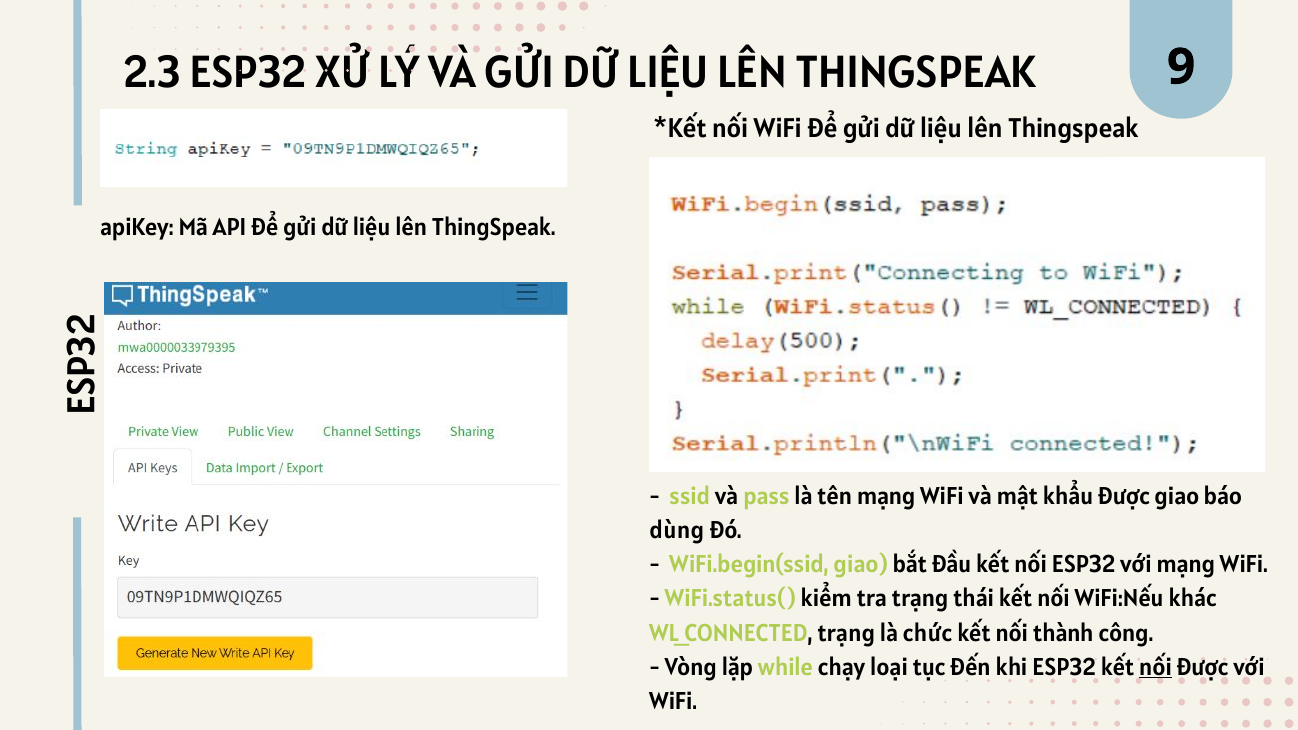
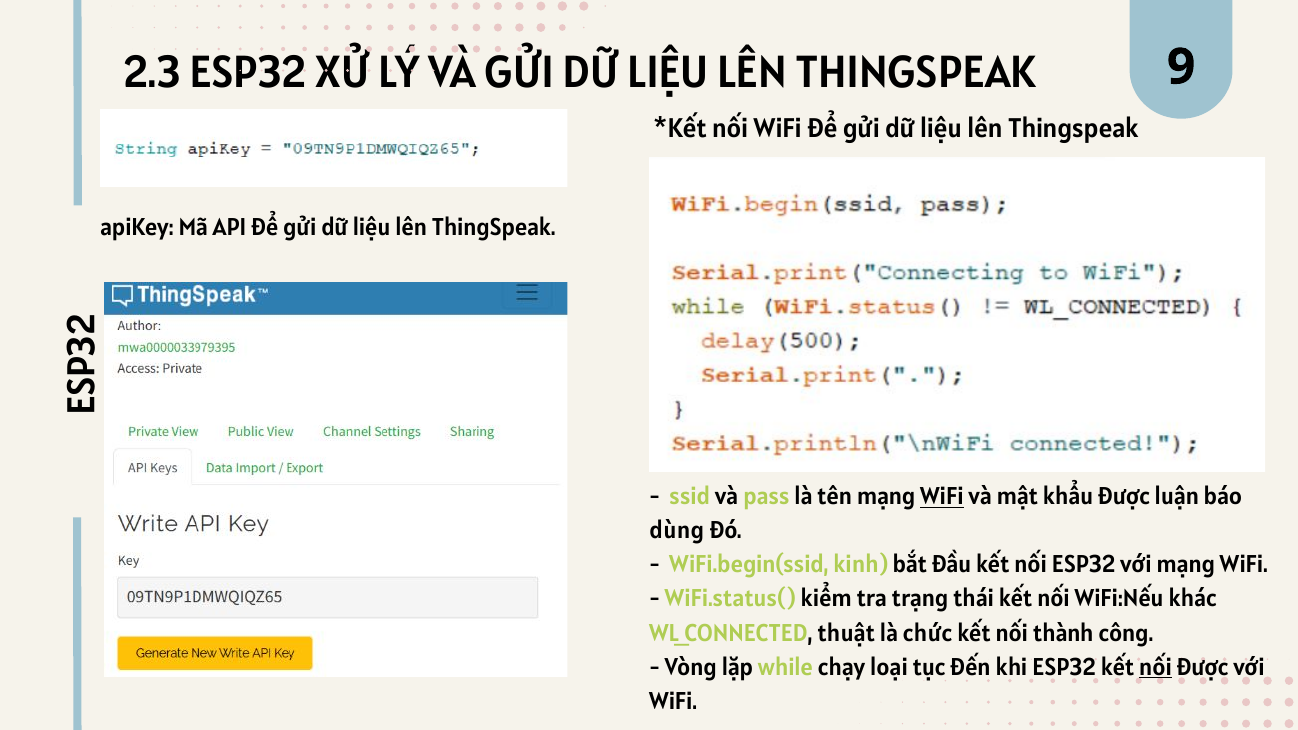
WiFi underline: none -> present (942, 497)
được giao: giao -> luận (1177, 497)
WiFi.begin(ssid giao: giao -> kinh (861, 565)
WL_CONNECTED trạng: trạng -> thuật (846, 633)
